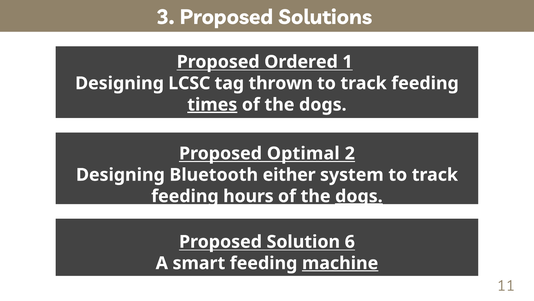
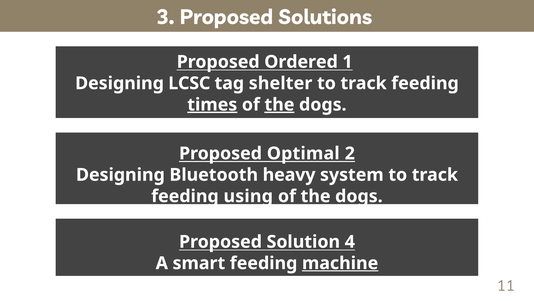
thrown: thrown -> shelter (281, 83)
the underline: none -> present (279, 104)
either: either -> heavy (289, 175)
hours: hours -> using (248, 196)
dogs underline: present -> none (359, 196)
6: 6 -> 4 (350, 241)
